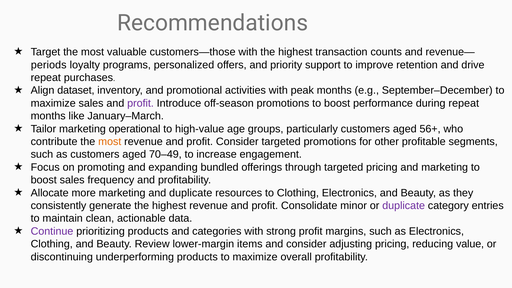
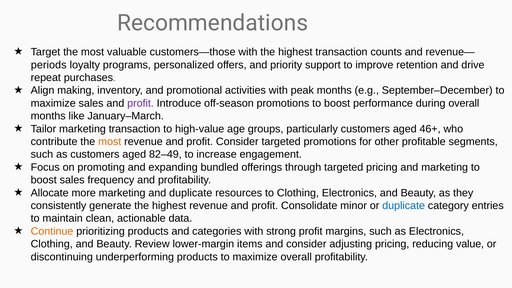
dataset: dataset -> making (76, 90)
during repeat: repeat -> overall (464, 103)
marketing operational: operational -> transaction (135, 129)
56+: 56+ -> 46+ (430, 129)
70–49: 70–49 -> 82–49 (165, 154)
duplicate colour: purple -> blue (404, 206)
Continue colour: purple -> orange (52, 231)
